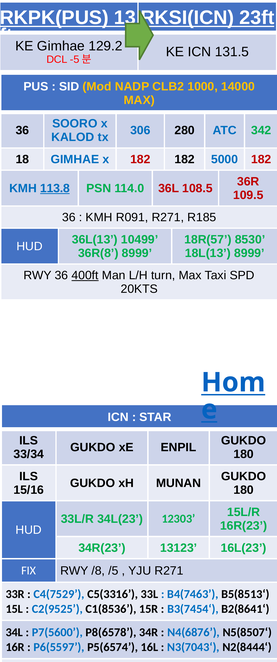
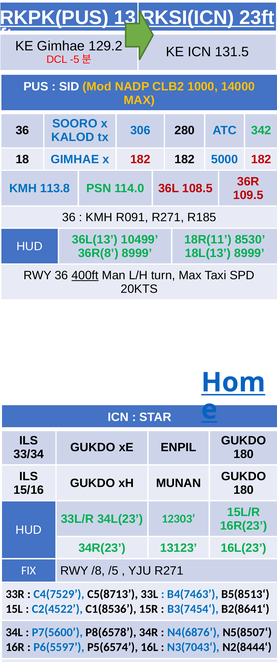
113.8 underline: present -> none (55, 189)
18R(57: 18R(57 -> 18R(11 (208, 240)
C5(3316: C5(3316 -> C5(8713 (113, 595)
C2(9525: C2(9525 -> C2(4522 (57, 610)
